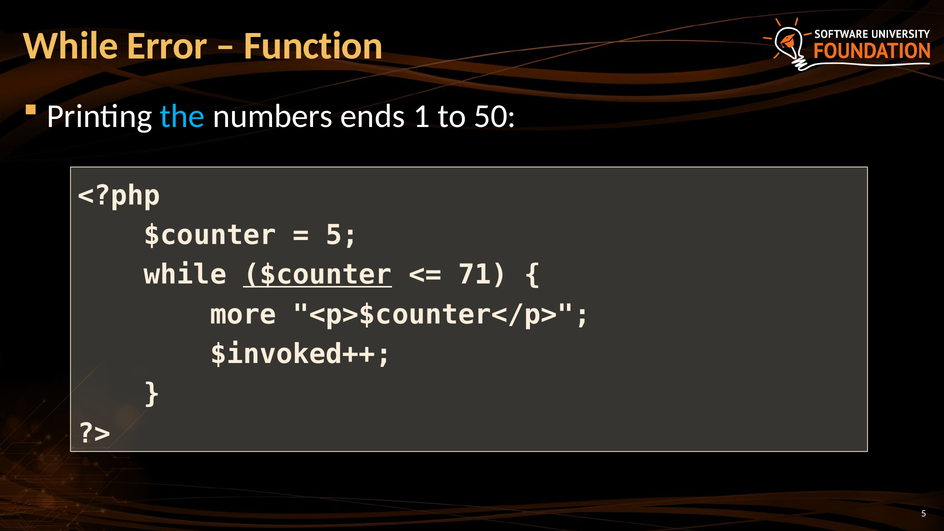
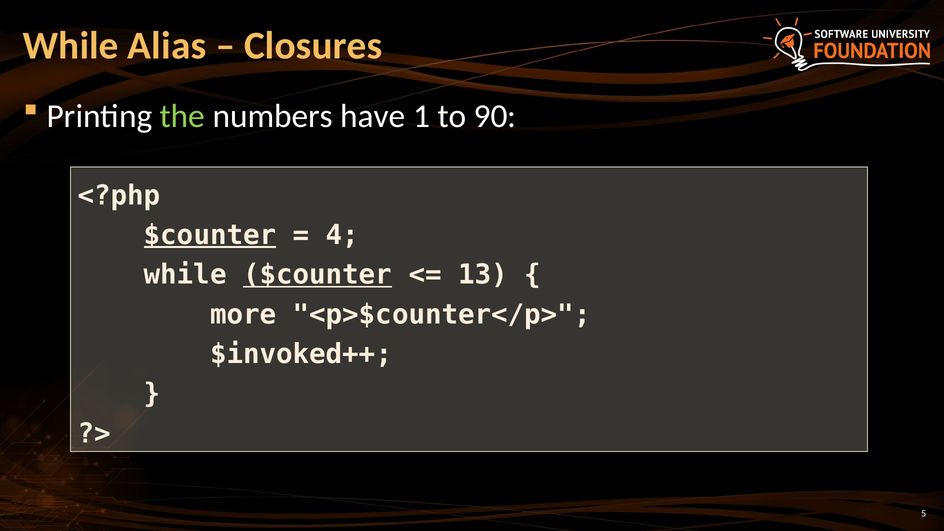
Error: Error -> Alias (167, 46)
Function: Function -> Closures (313, 46)
the colour: light blue -> light green (182, 116)
ends: ends -> have (373, 116)
50: 50 -> 90 (495, 116)
$counter underline: none -> present (210, 235)
5: 5 -> 4 (342, 235)
71: 71 -> 13 (483, 275)
